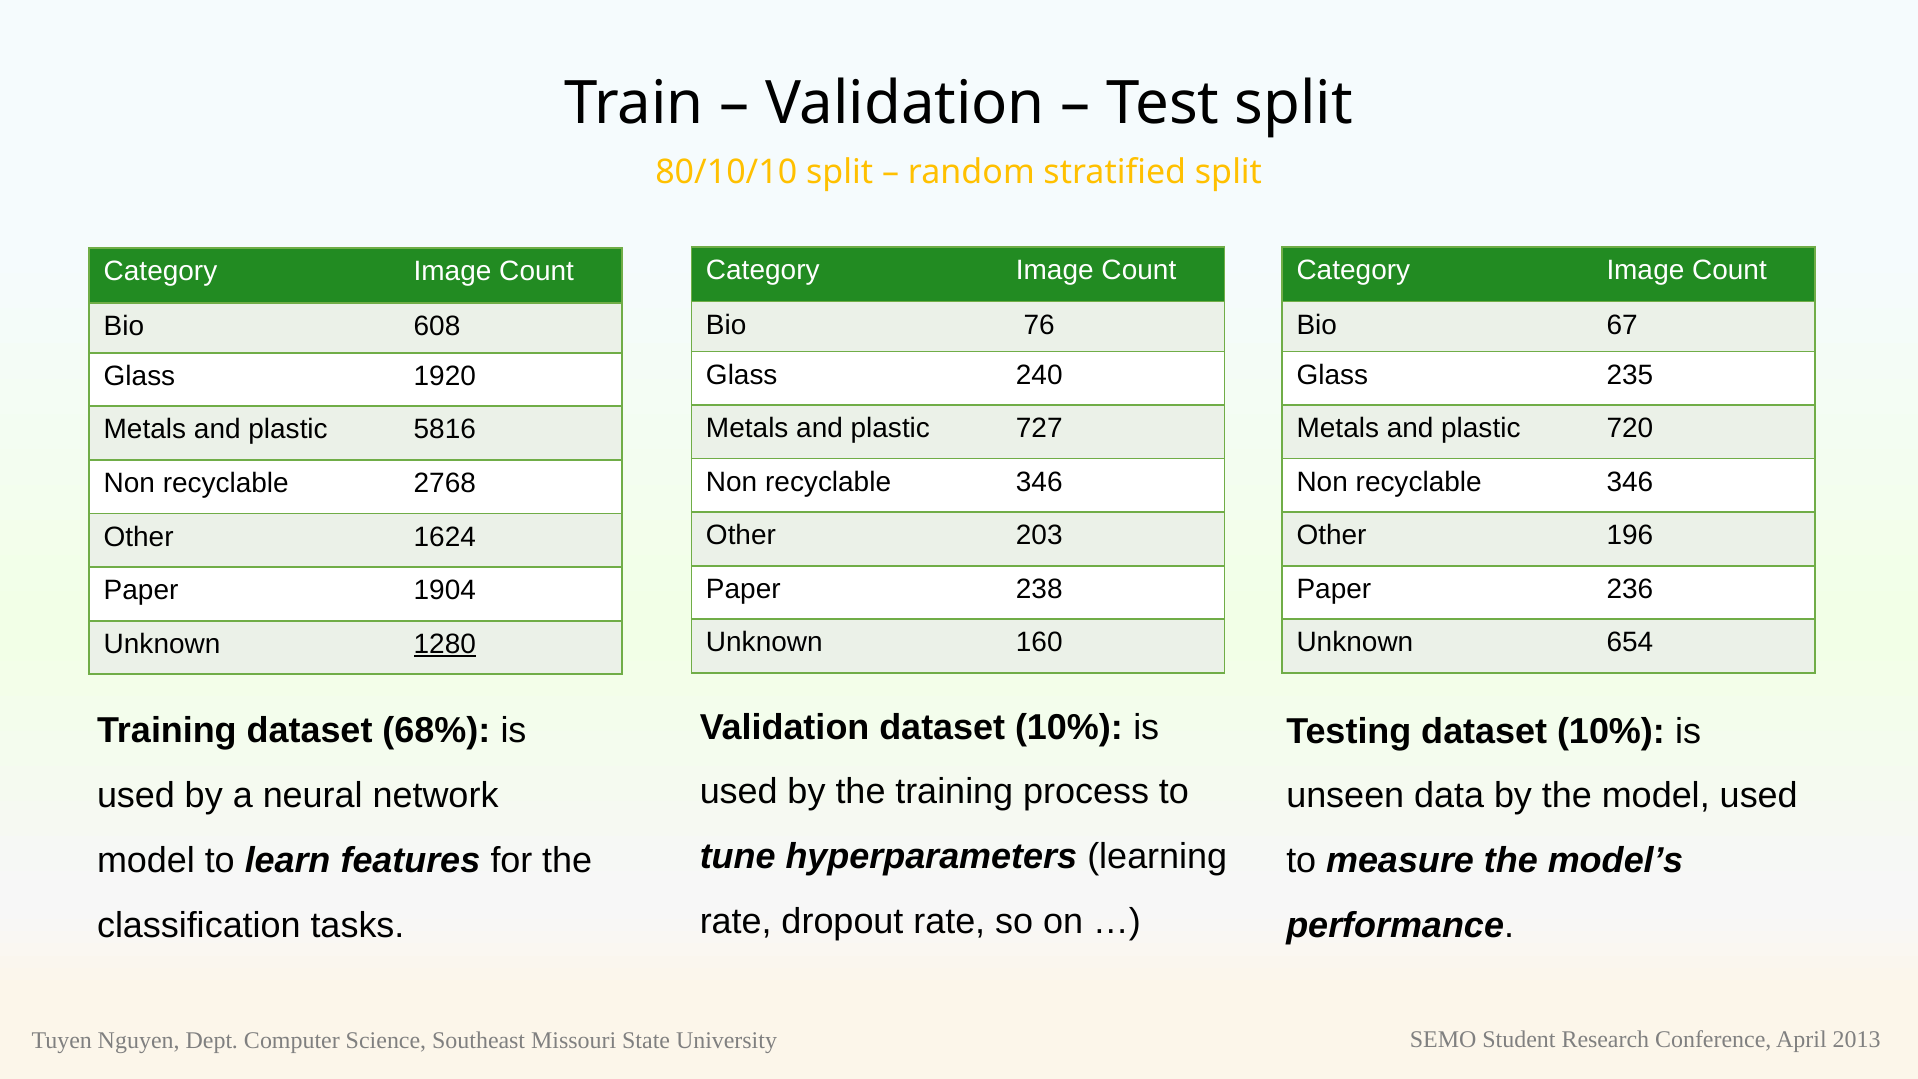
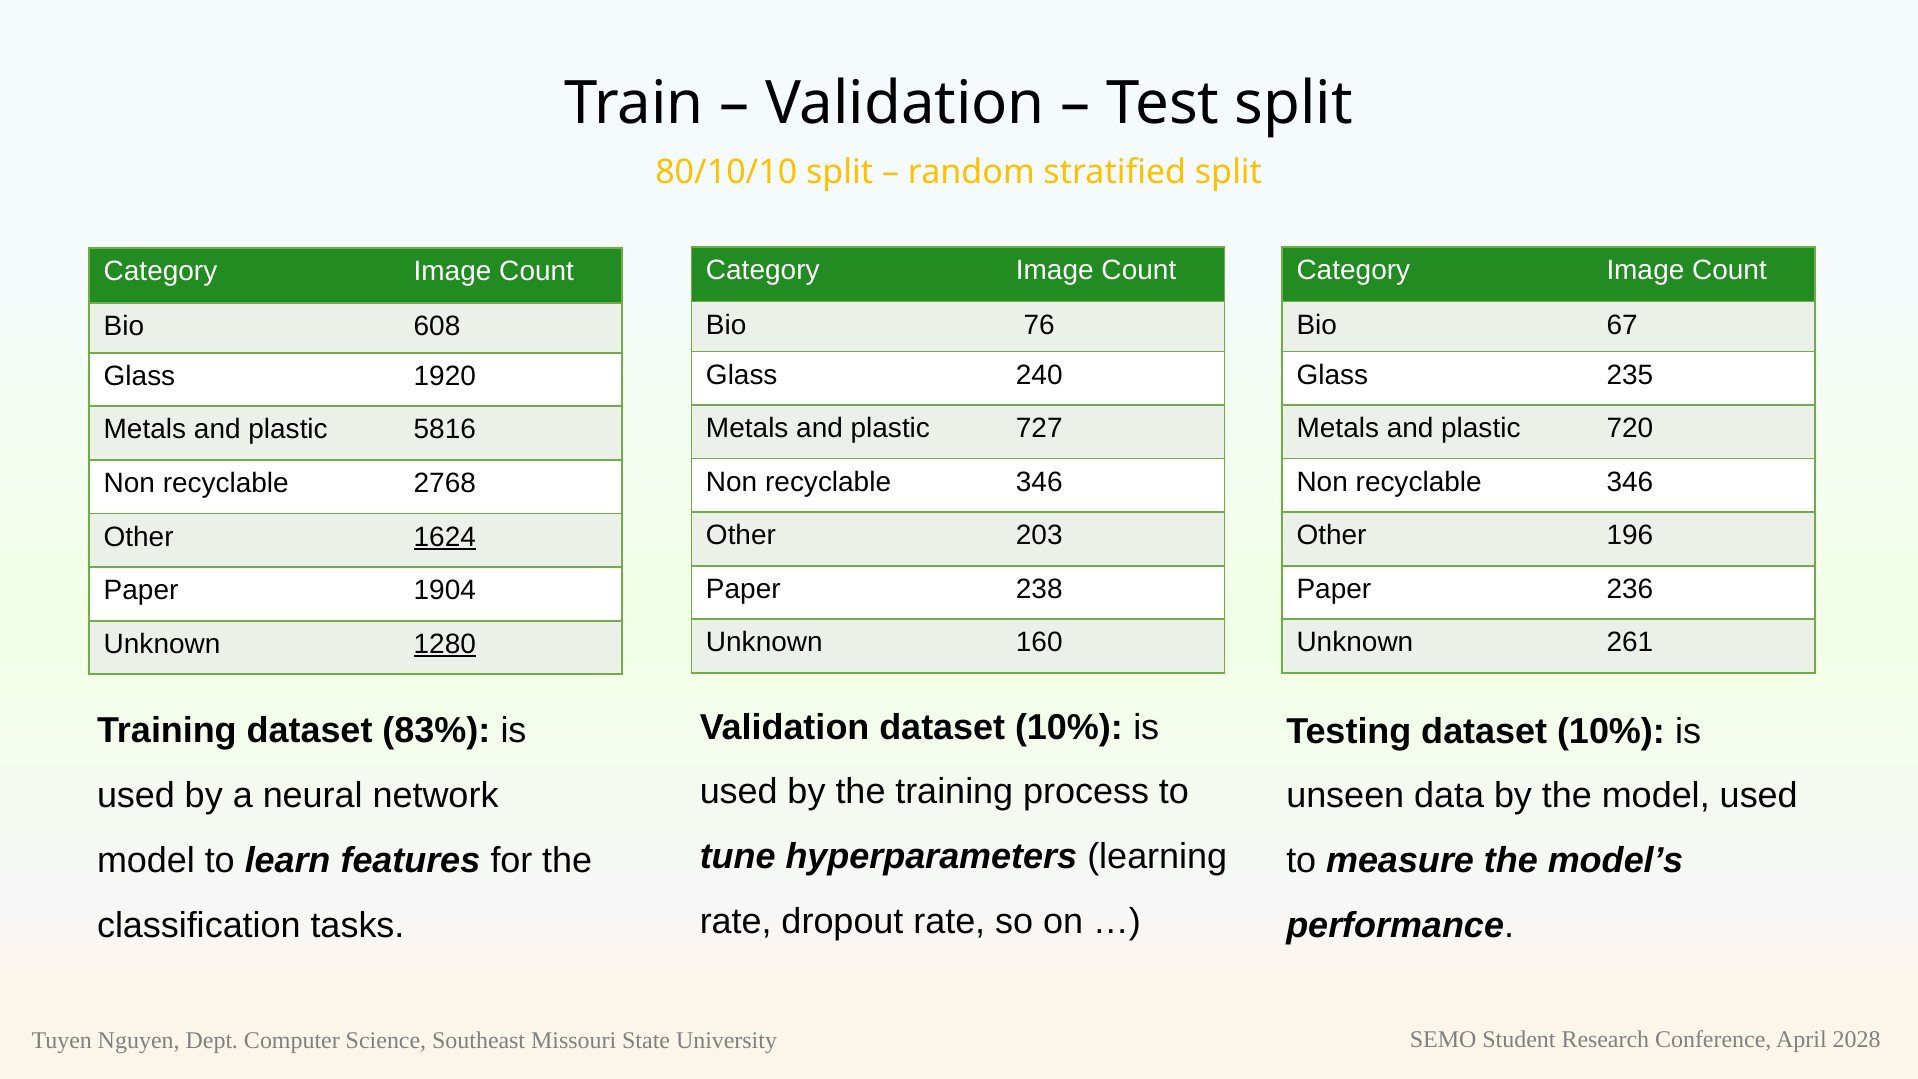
1624 underline: none -> present (445, 537)
654: 654 -> 261 (1630, 643)
68%: 68% -> 83% (436, 731)
2013: 2013 -> 2028 (1857, 1040)
